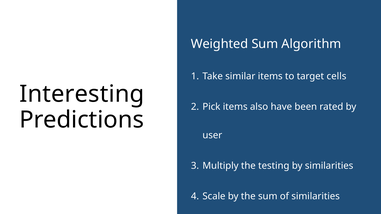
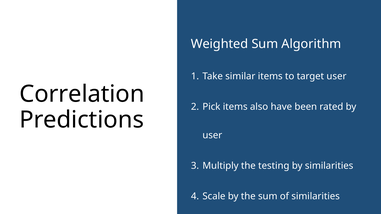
target cells: cells -> user (337, 76)
Interesting: Interesting -> Correlation (82, 94)
